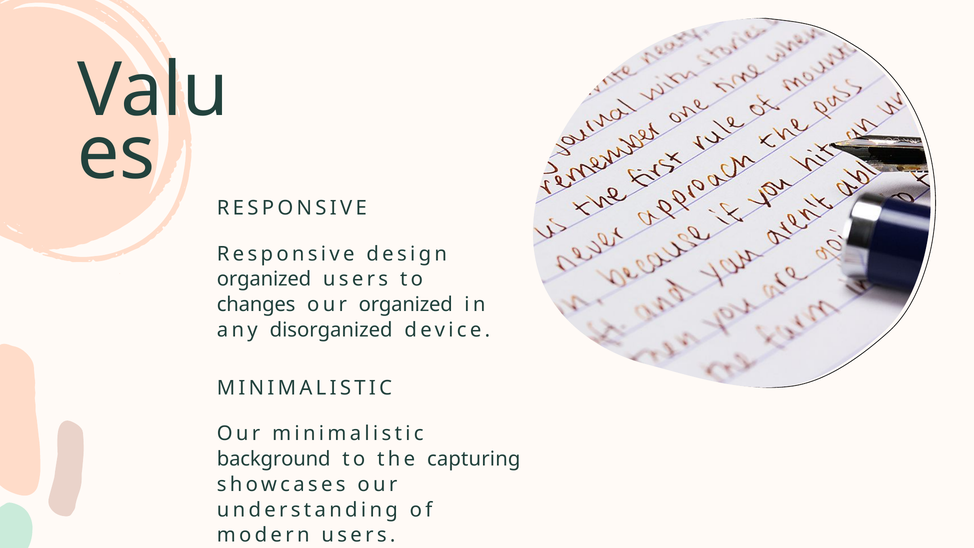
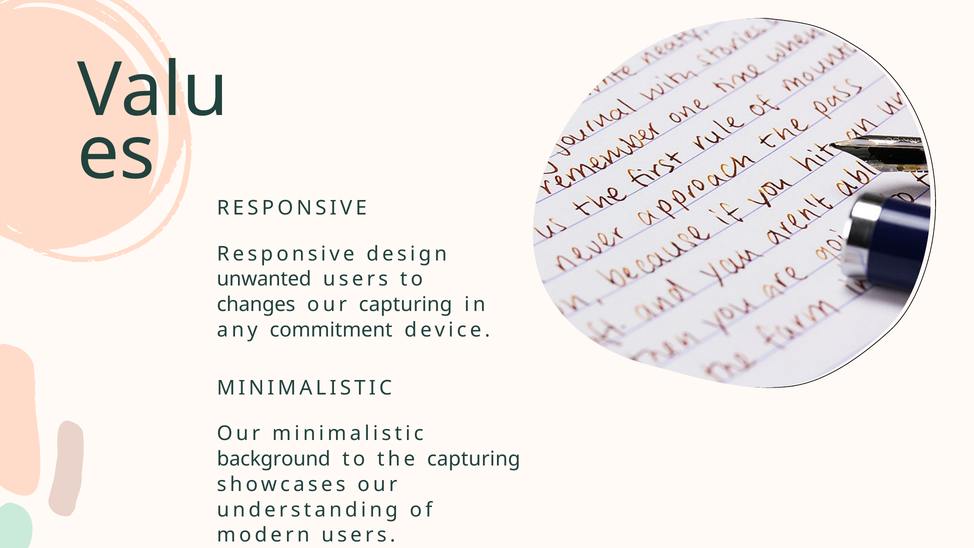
organized: organized -> unwanted (264, 279)
our organized: organized -> capturing (406, 304)
disorganized: disorganized -> commitment (331, 330)
